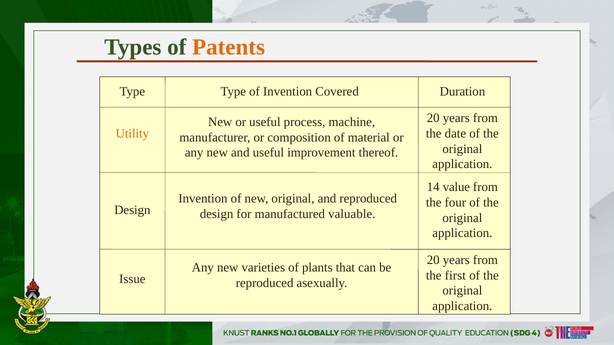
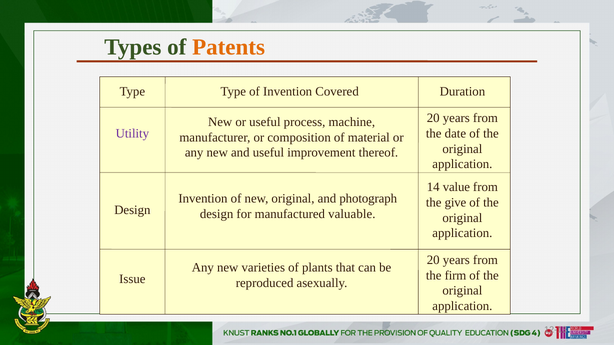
Utility colour: orange -> purple (132, 134)
and reproduced: reproduced -> photograph (368, 199)
four: four -> give (455, 203)
first: first -> firm (455, 276)
